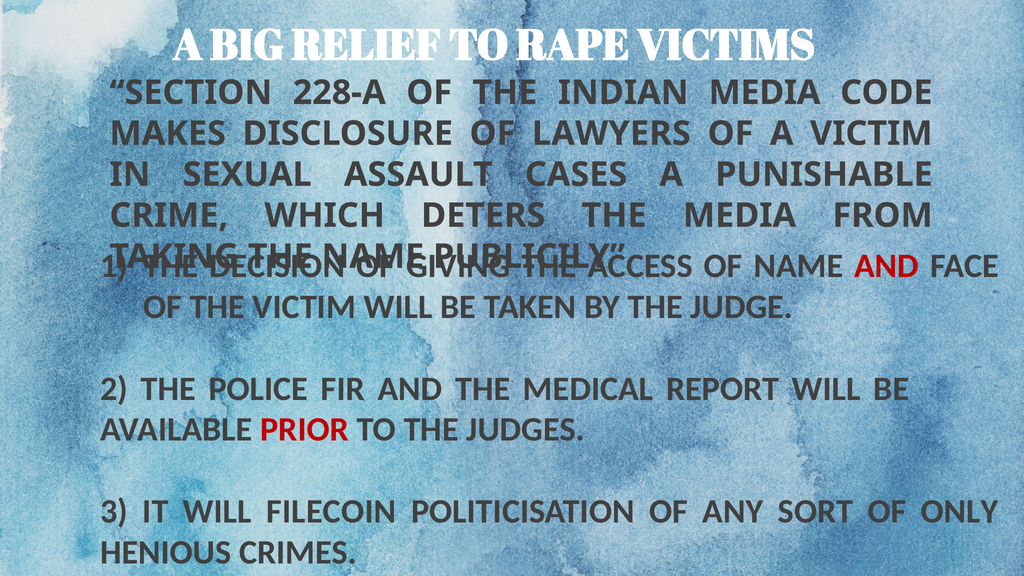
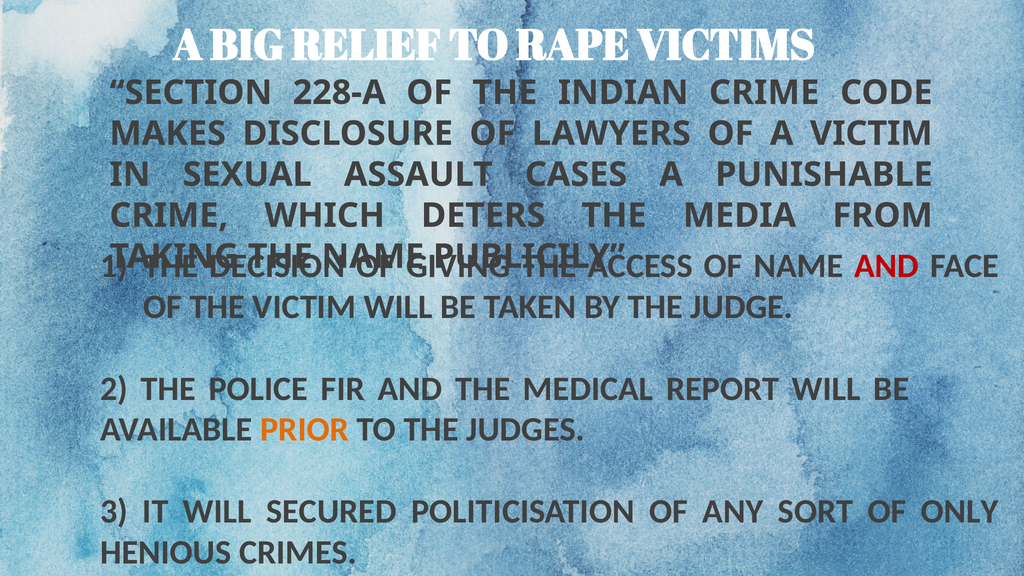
INDIAN MEDIA: MEDIA -> CRIME (764, 93)
PRIOR colour: red -> orange (305, 430)
FILECOIN: FILECOIN -> SECURED (331, 512)
